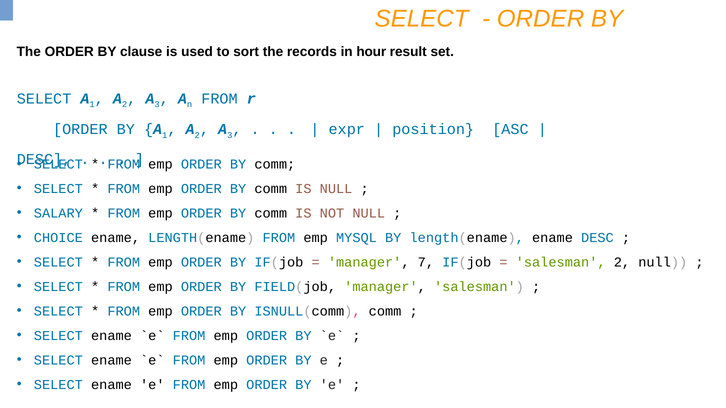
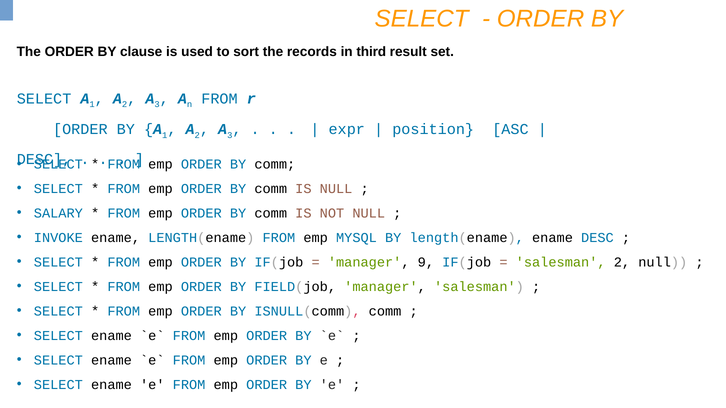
hour: hour -> third (371, 52)
CHOICE: CHOICE -> INVOKE (58, 238)
7: 7 -> 9 (426, 262)
